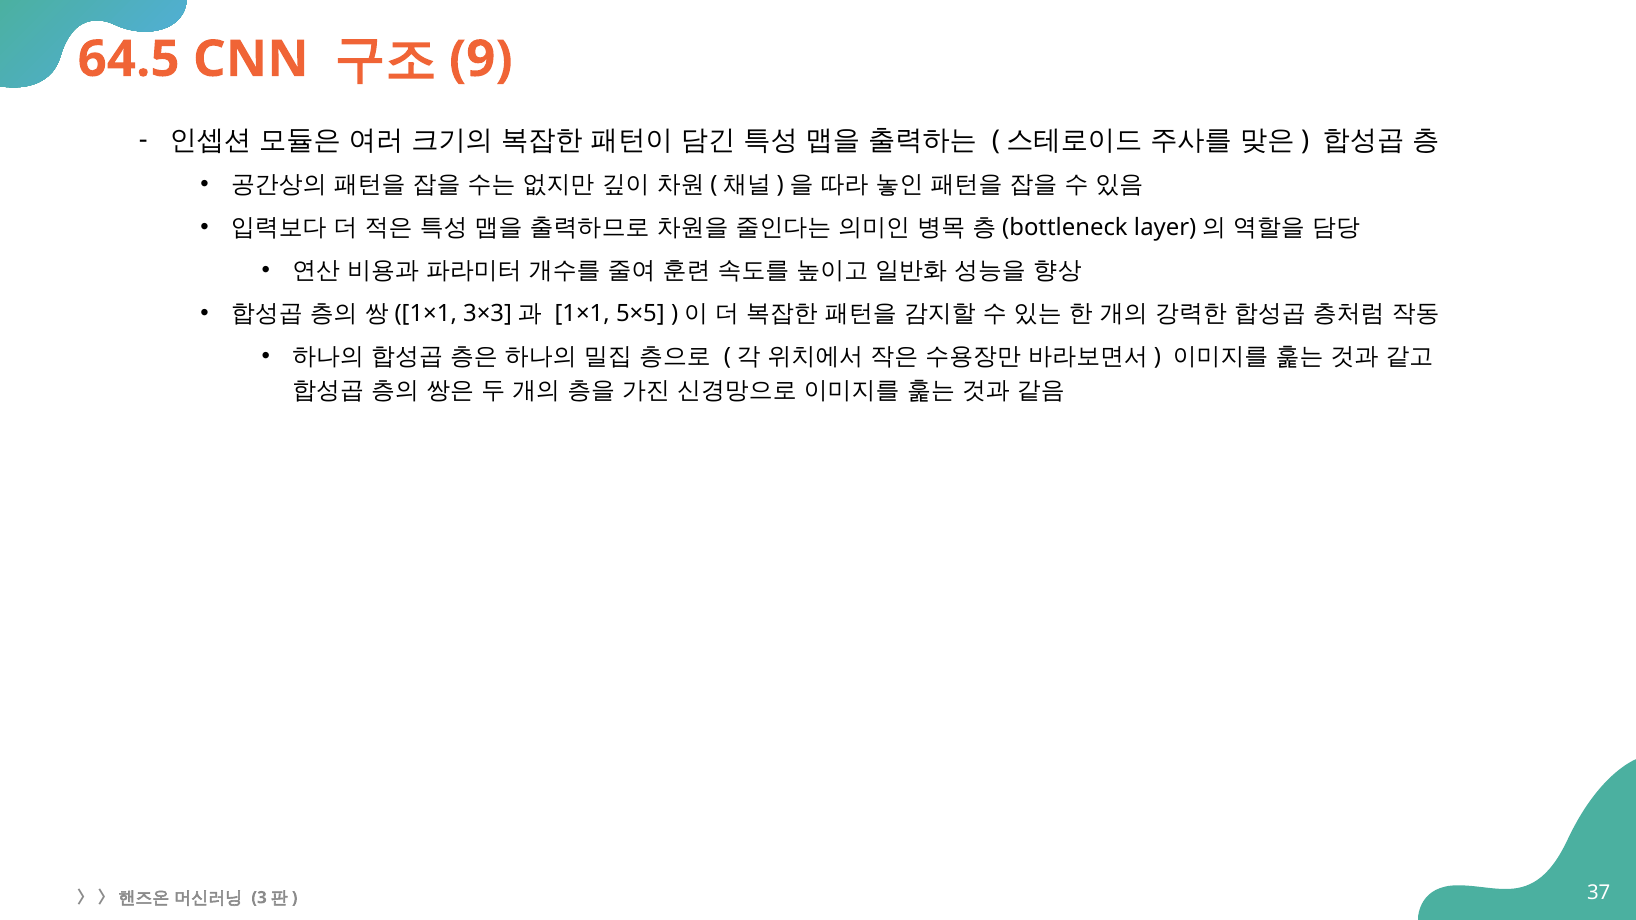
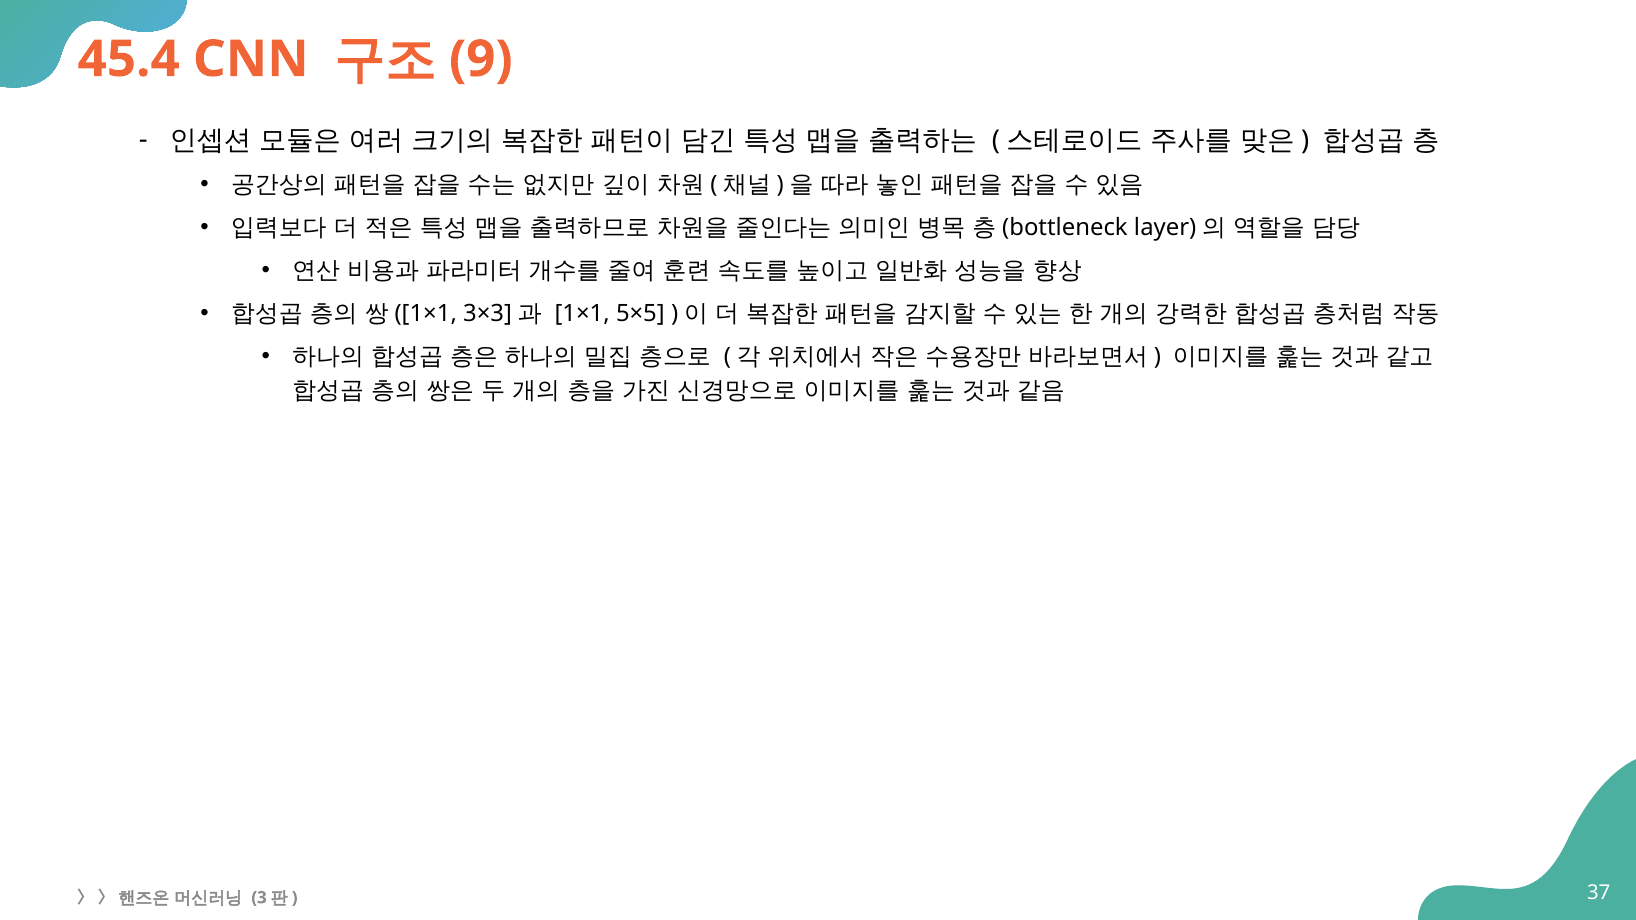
64.5: 64.5 -> 45.4 (129, 59)
